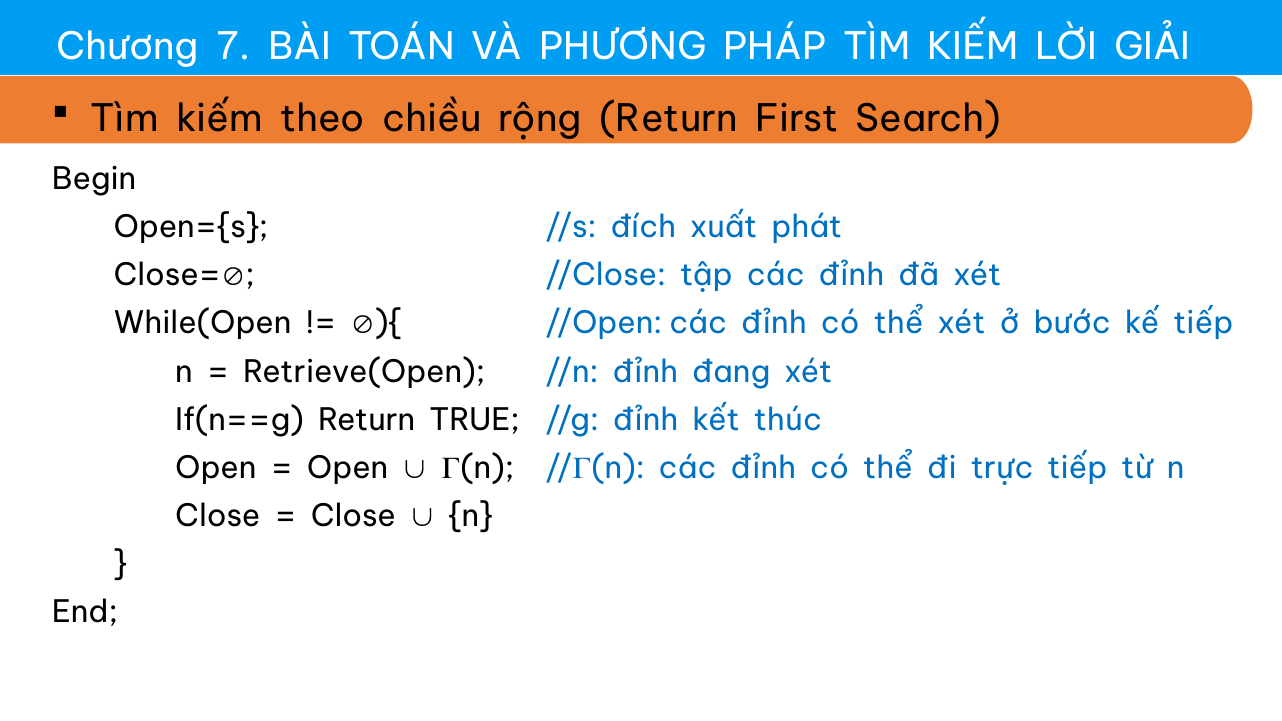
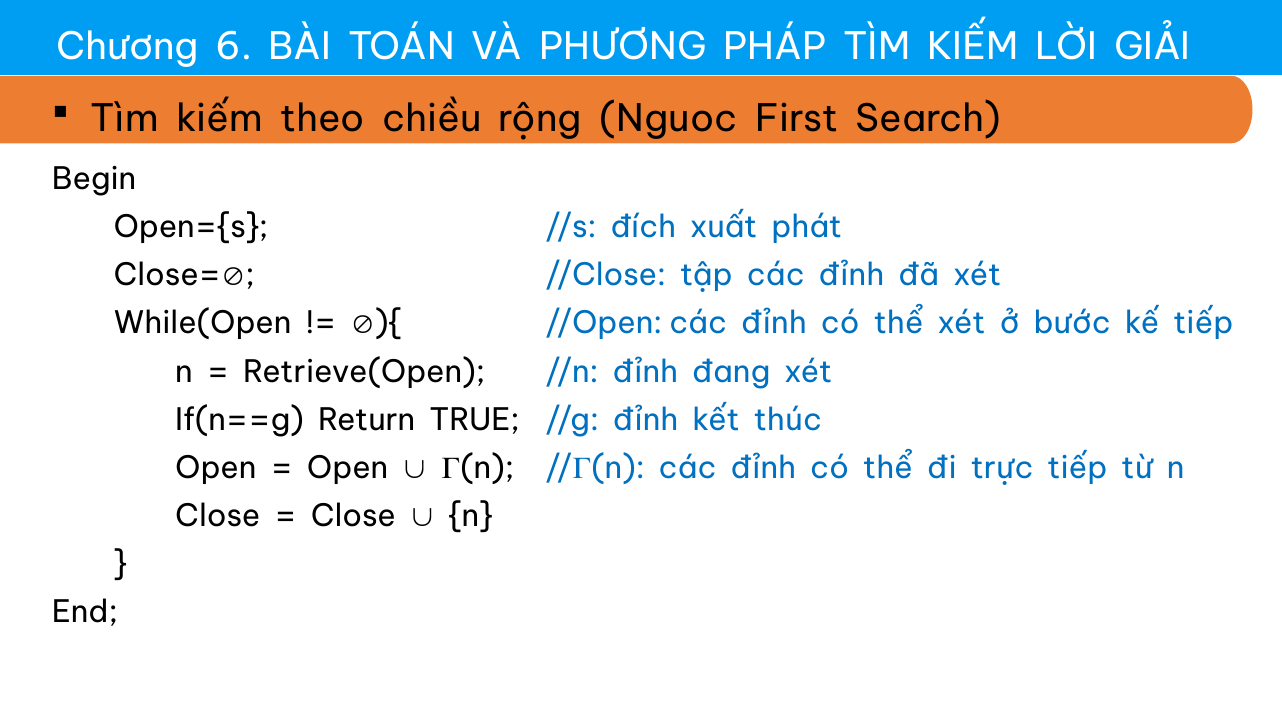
7: 7 -> 6 (234, 48)
rộng Return: Return -> Nguoc (669, 119)
